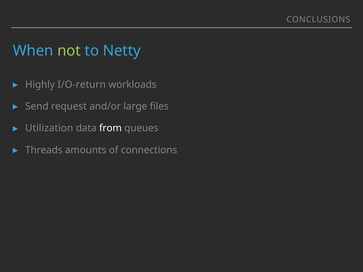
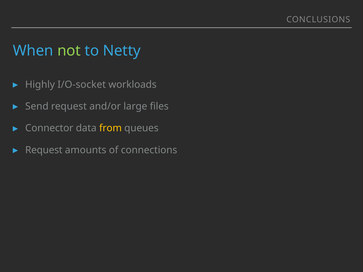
I/O-return: I/O-return -> I/O-socket (82, 85)
Utilization: Utilization -> Connector (49, 128)
from colour: white -> yellow (110, 128)
Threads: Threads -> Request (44, 150)
